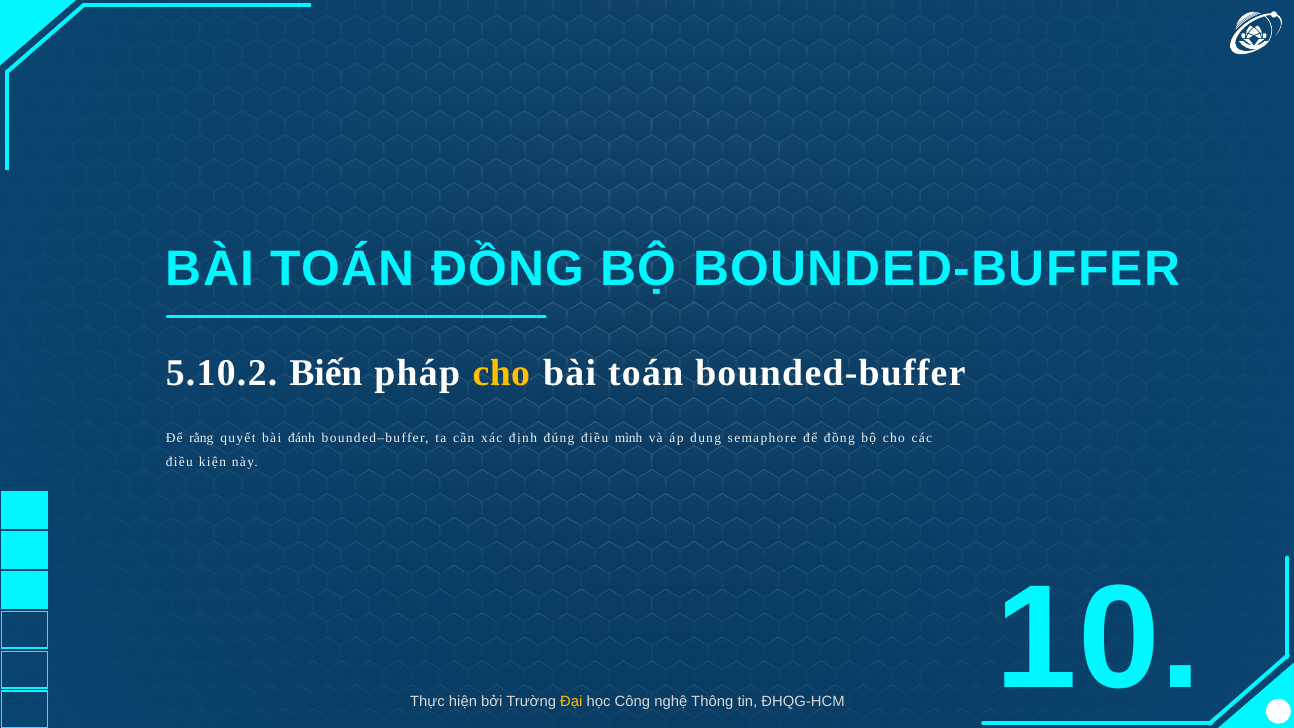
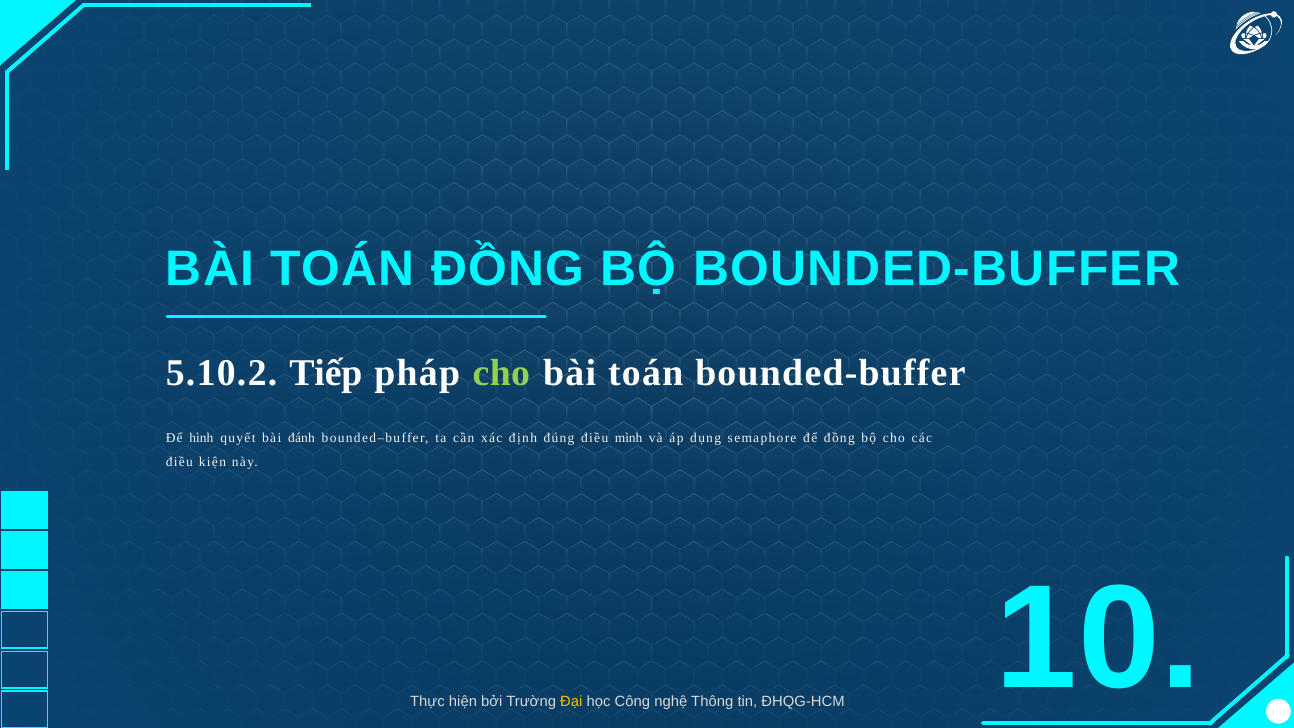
Biến: Biến -> Tiếp (326, 373)
cho colour: yellow -> light green (501, 373)
rằng: rằng -> hình (201, 438)
